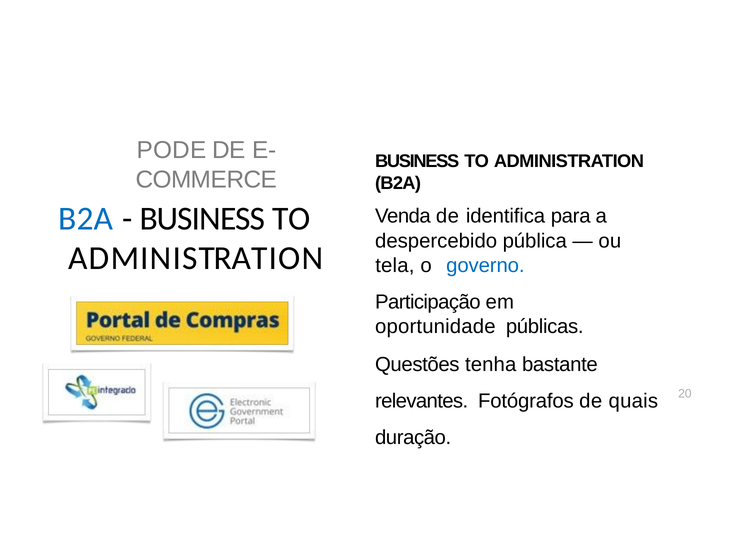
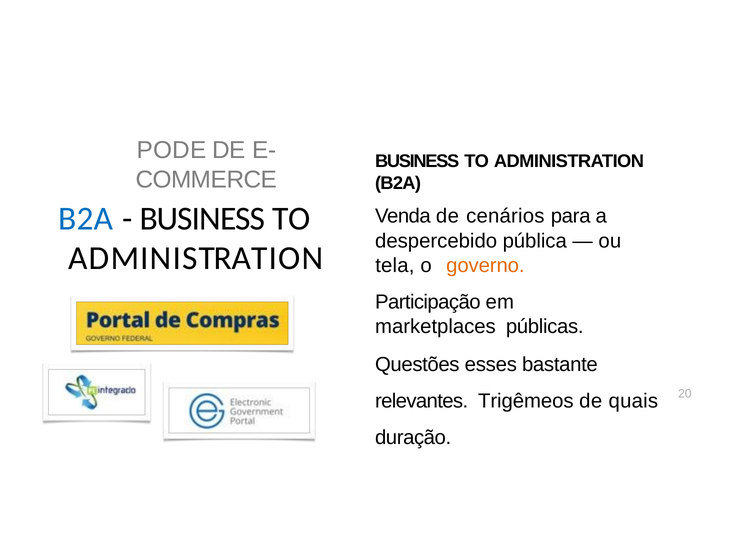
identifica: identifica -> cenários (505, 216)
governo colour: blue -> orange (485, 266)
oportunidade: oportunidade -> marketplaces (435, 327)
tenha: tenha -> esses (491, 364)
Fotógrafos: Fotógrafos -> Trigêmeos (526, 401)
